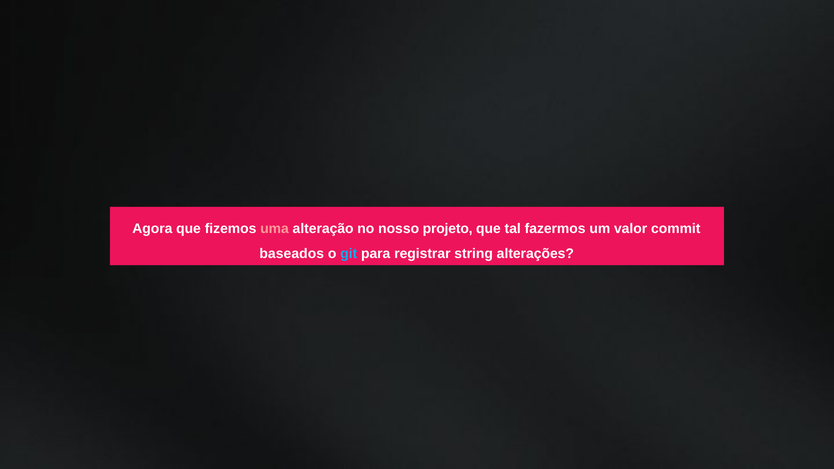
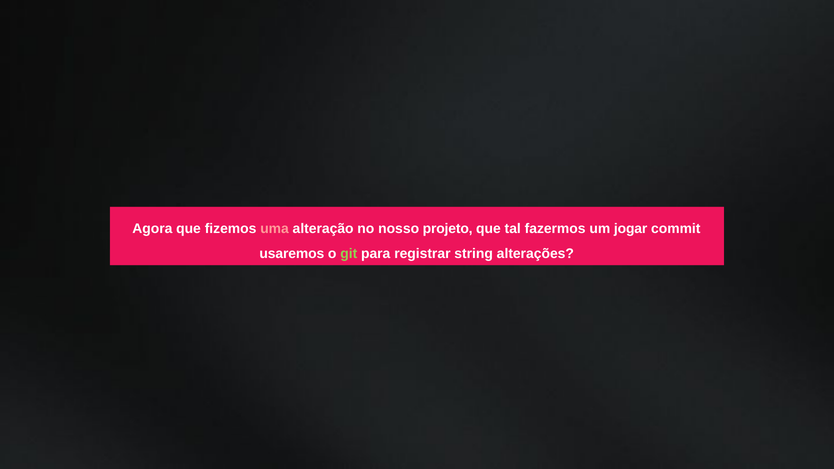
valor: valor -> jogar (631, 229)
baseados: baseados -> usaremos (292, 254)
git colour: light blue -> light green (349, 254)
